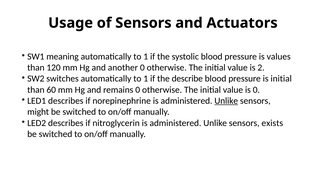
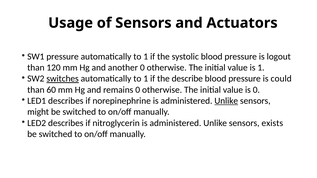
SW1 meaning: meaning -> pressure (63, 57)
values: values -> logout (279, 57)
is 2: 2 -> 1 (261, 68)
switches underline: none -> present (63, 79)
is initial: initial -> could (281, 79)
